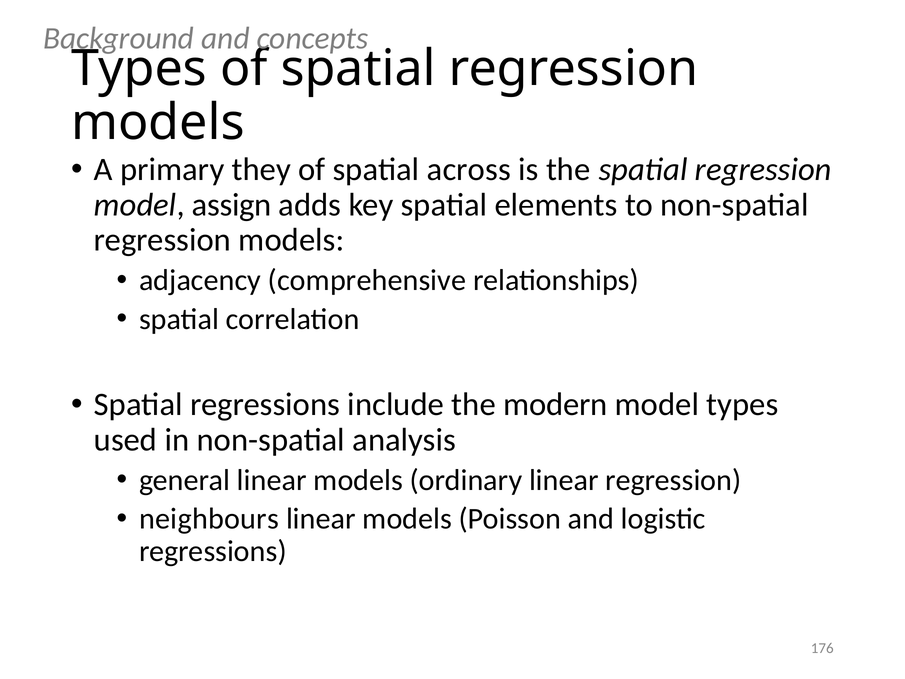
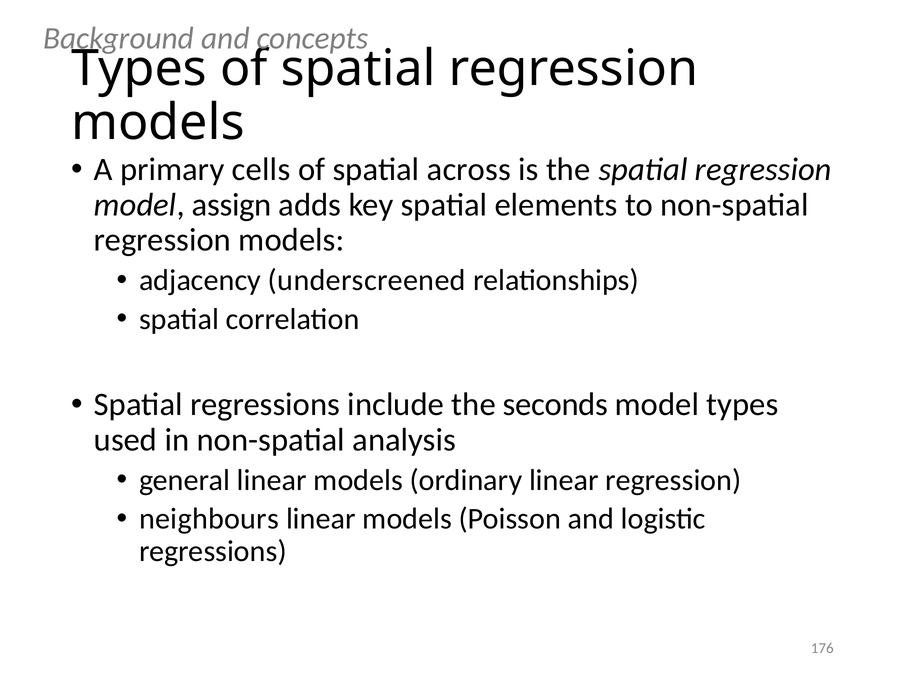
they: they -> cells (261, 169)
comprehensive: comprehensive -> underscreened (367, 280)
modern: modern -> seconds (555, 404)
